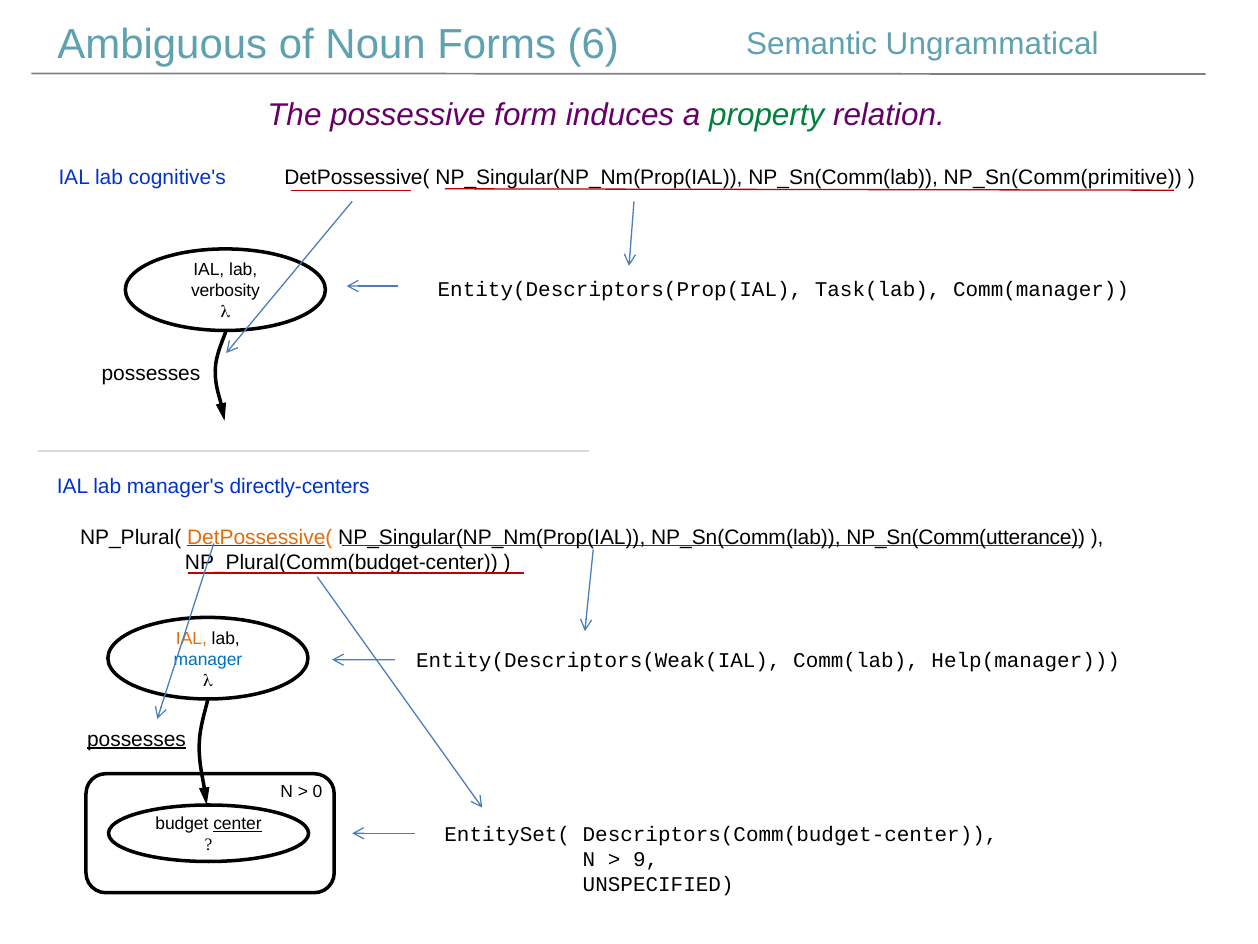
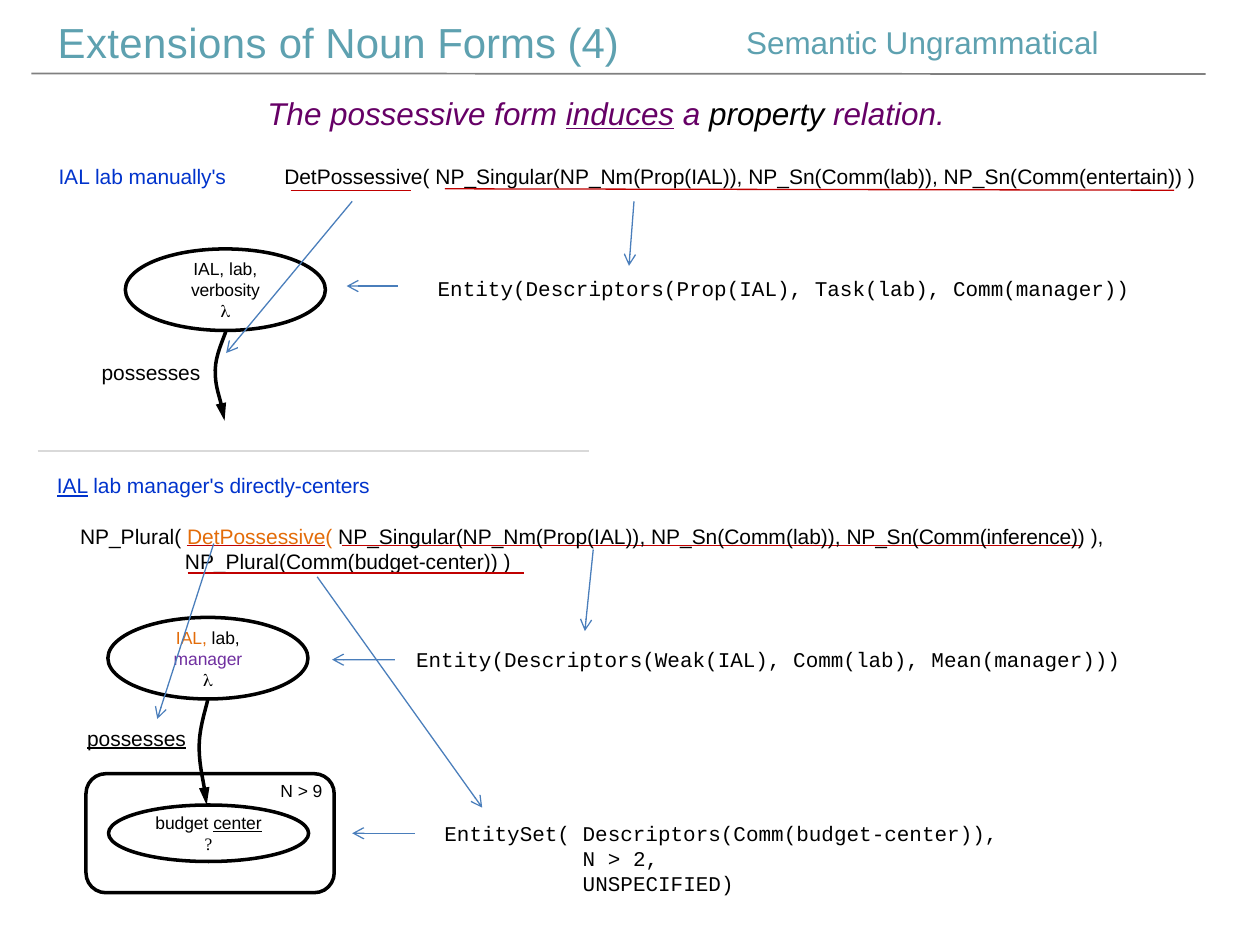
Ambiguous: Ambiguous -> Extensions (162, 45)
6: 6 -> 4 (593, 45)
induces underline: none -> present (620, 115)
property colour: green -> black (767, 115)
cognitive's: cognitive's -> manually's (177, 177)
NP_Sn(Comm(primitive: NP_Sn(Comm(primitive -> NP_Sn(Comm(entertain (1063, 177)
IAL underline: none -> present (73, 487)
NP_Sn(Comm(utterance: NP_Sn(Comm(utterance -> NP_Sn(Comm(inference (966, 537)
manager colour: blue -> purple (208, 659)
Help(manager: Help(manager -> Mean(manager (1026, 661)
0: 0 -> 9 (318, 791)
9: 9 -> 2 (646, 859)
